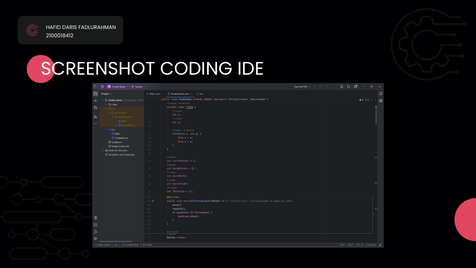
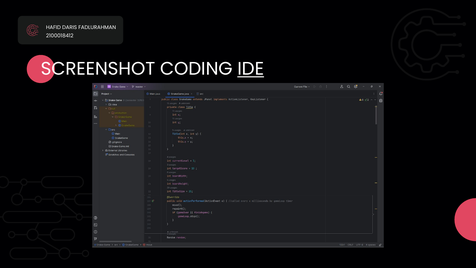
IDE underline: none -> present (251, 69)
